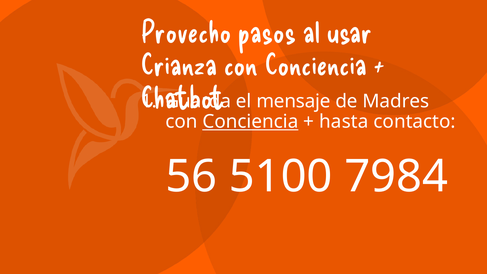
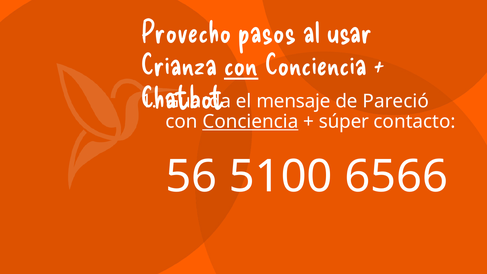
con underline: none -> present (241, 66)
Madres: Madres -> Pareció (396, 101)
hasta: hasta -> súper (344, 122)
7984: 7984 -> 6566 (396, 177)
